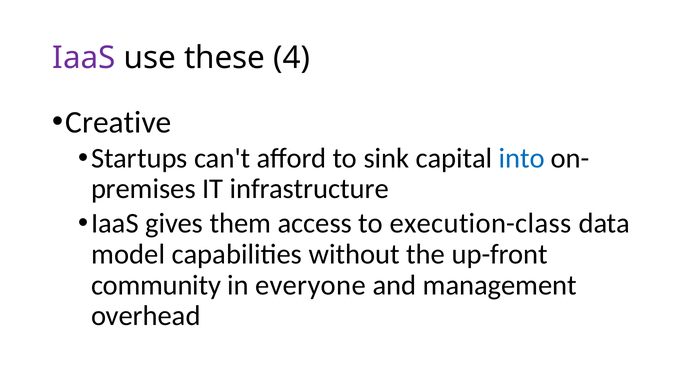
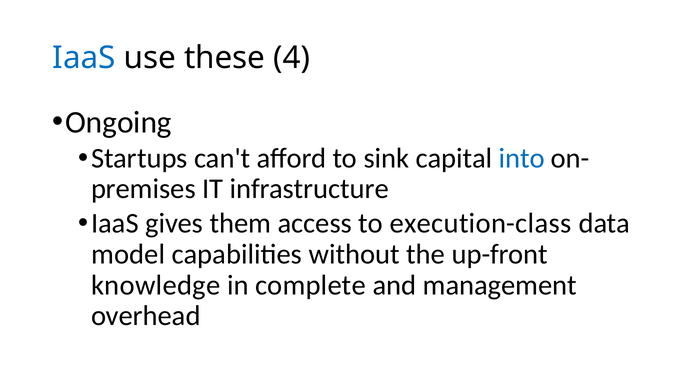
IaaS colour: purple -> blue (84, 58)
Creative: Creative -> Ongoing (119, 122)
community: community -> knowledge (156, 285)
everyone: everyone -> complete (311, 285)
